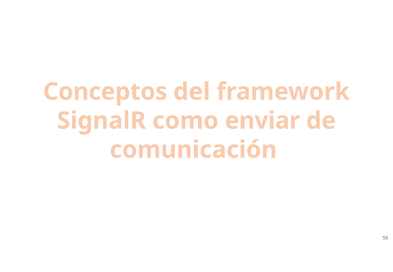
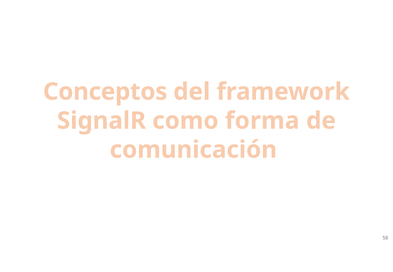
enviar: enviar -> forma (262, 121)
